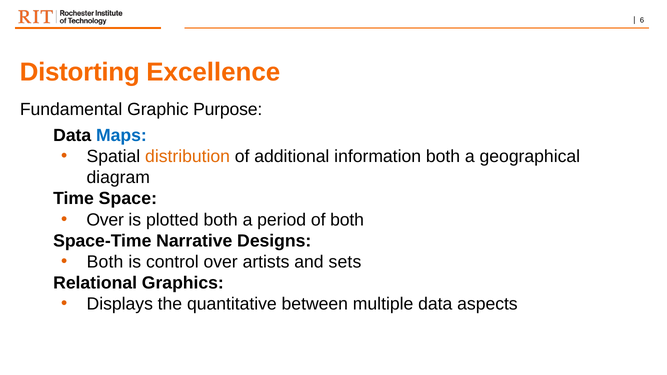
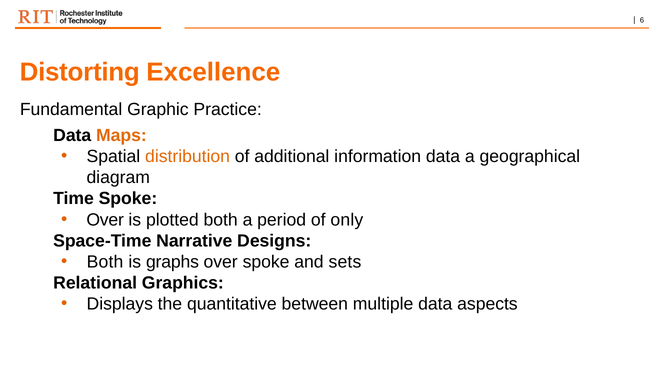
Purpose: Purpose -> Practice (228, 110)
Maps colour: blue -> orange (121, 135)
information both: both -> data (443, 157)
Space: Space -> Spoke (128, 199)
of both: both -> only (347, 220)
control: control -> graphs (172, 262)
over artists: artists -> spoke (266, 262)
